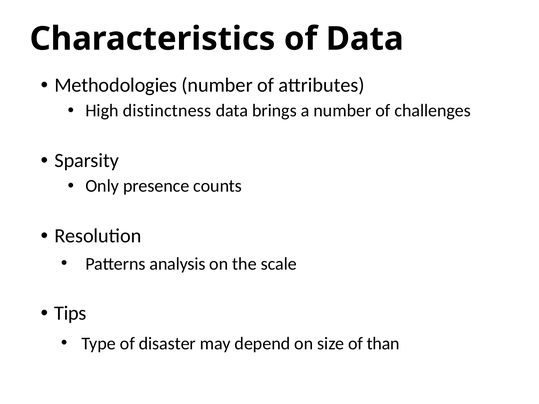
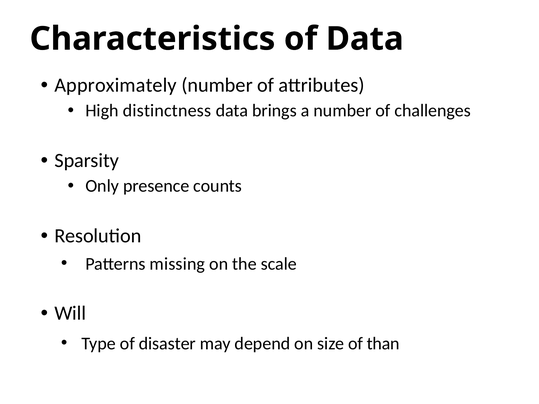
Methodologies: Methodologies -> Approximately (116, 85)
analysis: analysis -> missing (177, 264)
Tips: Tips -> Will (70, 314)
